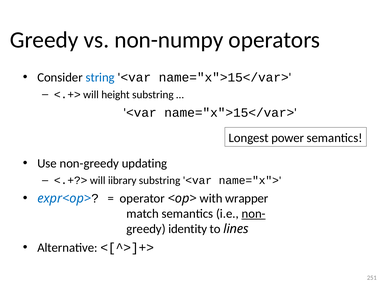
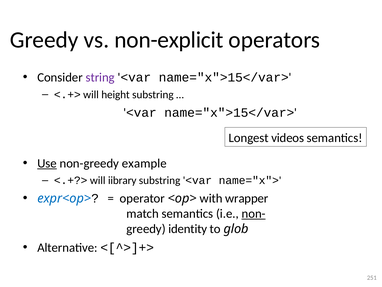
non-numpy: non-numpy -> non-explicit (169, 40)
string colour: blue -> purple (100, 77)
power: power -> videos (288, 138)
Use underline: none -> present (47, 163)
updating: updating -> example (144, 163)
lines: lines -> glob (236, 229)
